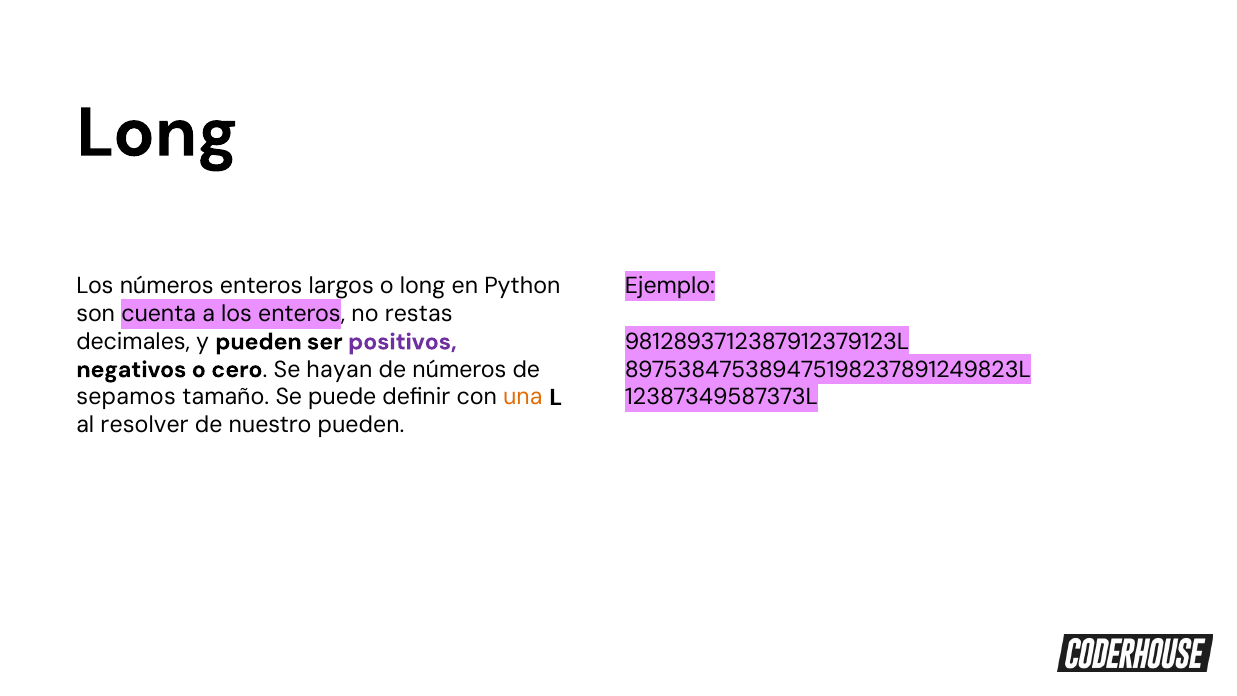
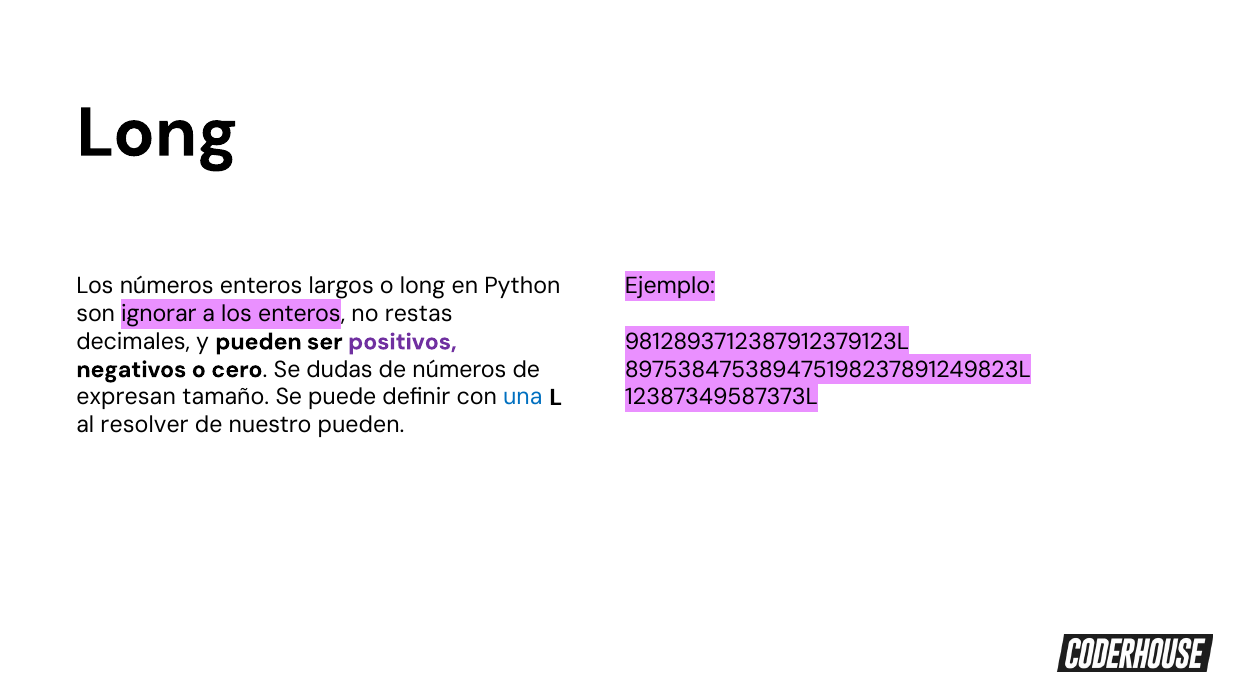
cuenta: cuenta -> ignorar (159, 314)
hayan: hayan -> dudas (340, 369)
sepamos: sepamos -> expresan (126, 397)
una colour: orange -> blue (523, 397)
